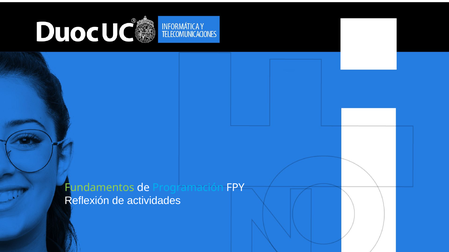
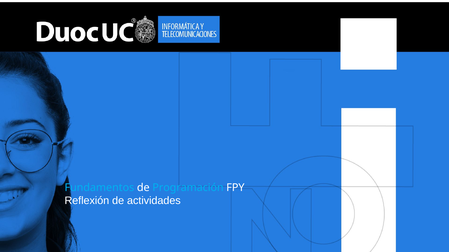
Fundamentos colour: light green -> light blue (99, 188)
